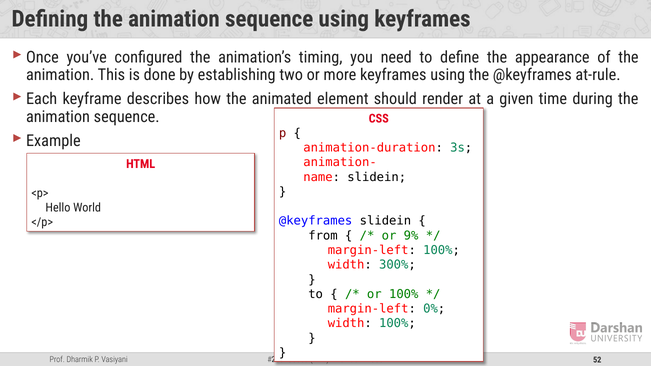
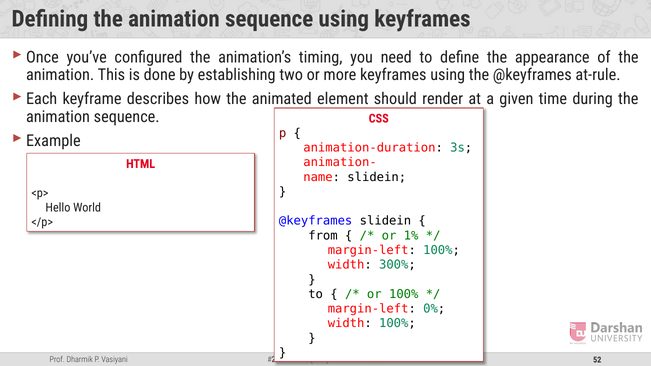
9%: 9% -> 1% (411, 236)
